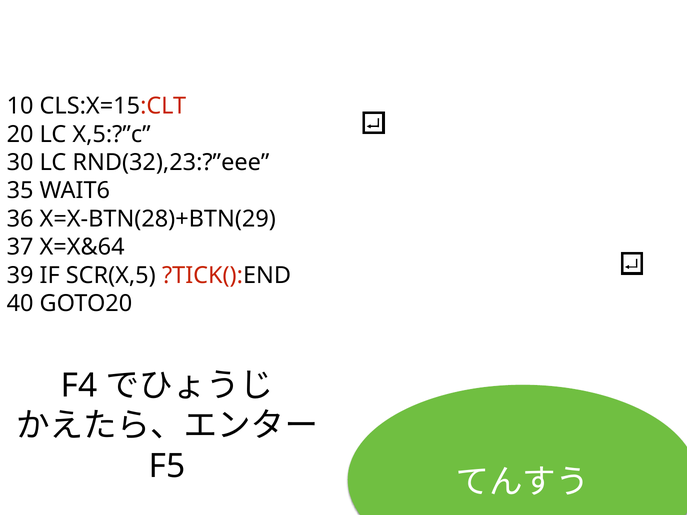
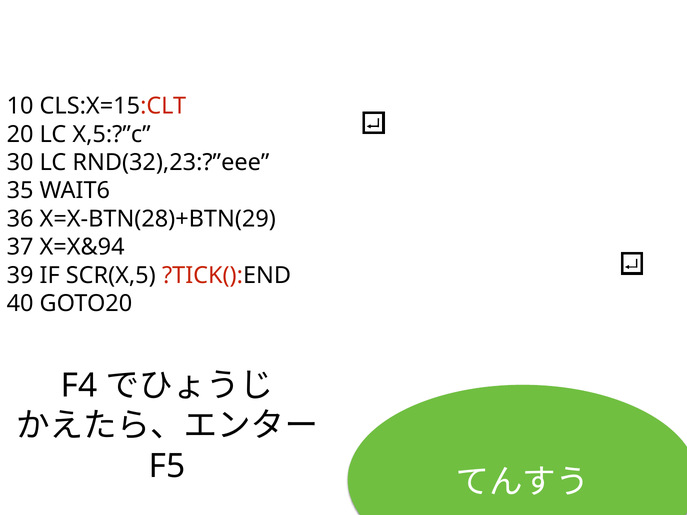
X=X&64: X=X&64 -> X=X&94 (82, 247)
